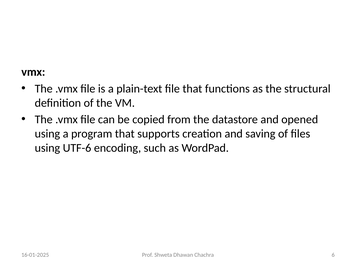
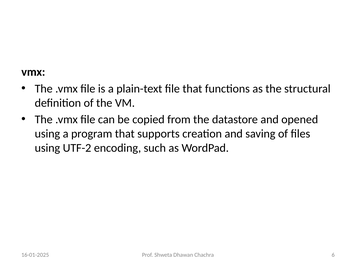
UTF-6: UTF-6 -> UTF-2 (77, 148)
